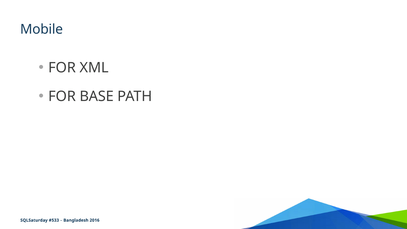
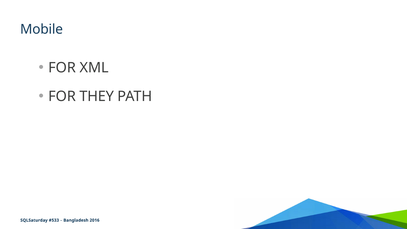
BASE: BASE -> THEY (97, 96)
